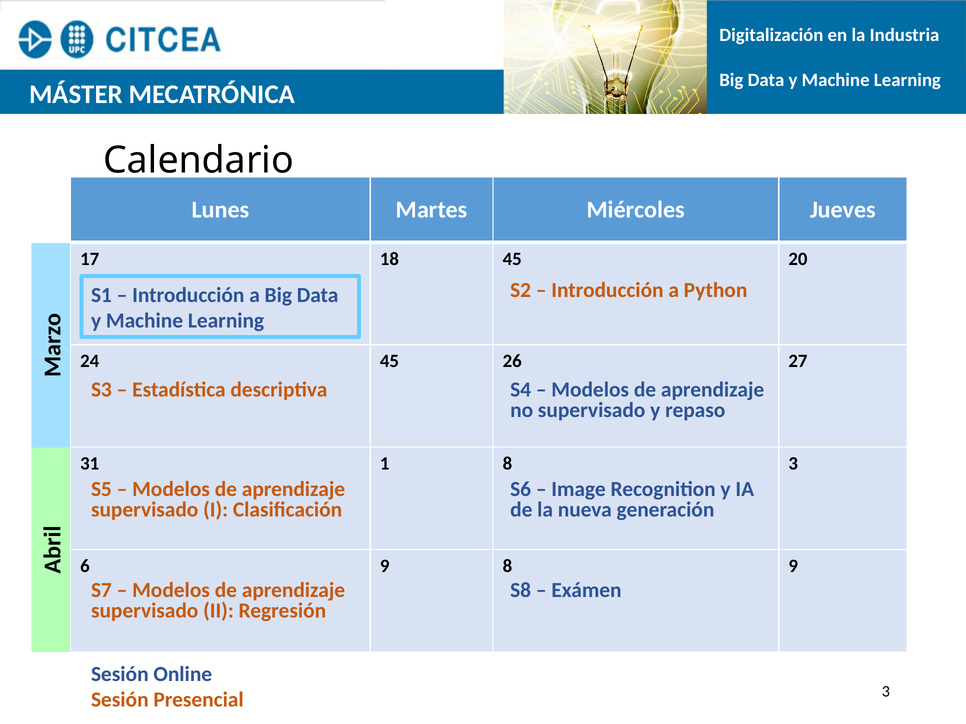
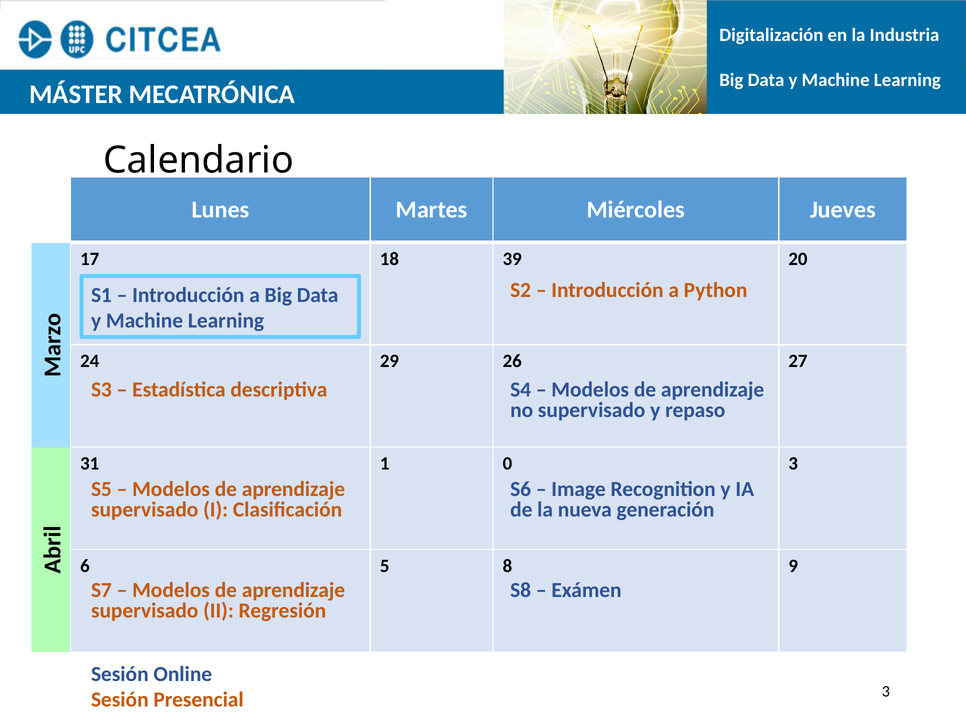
18 45: 45 -> 39 (512, 259)
24 45: 45 -> 29 (389, 361)
1 8: 8 -> 0 (507, 464)
6 9: 9 -> 5 (385, 566)
